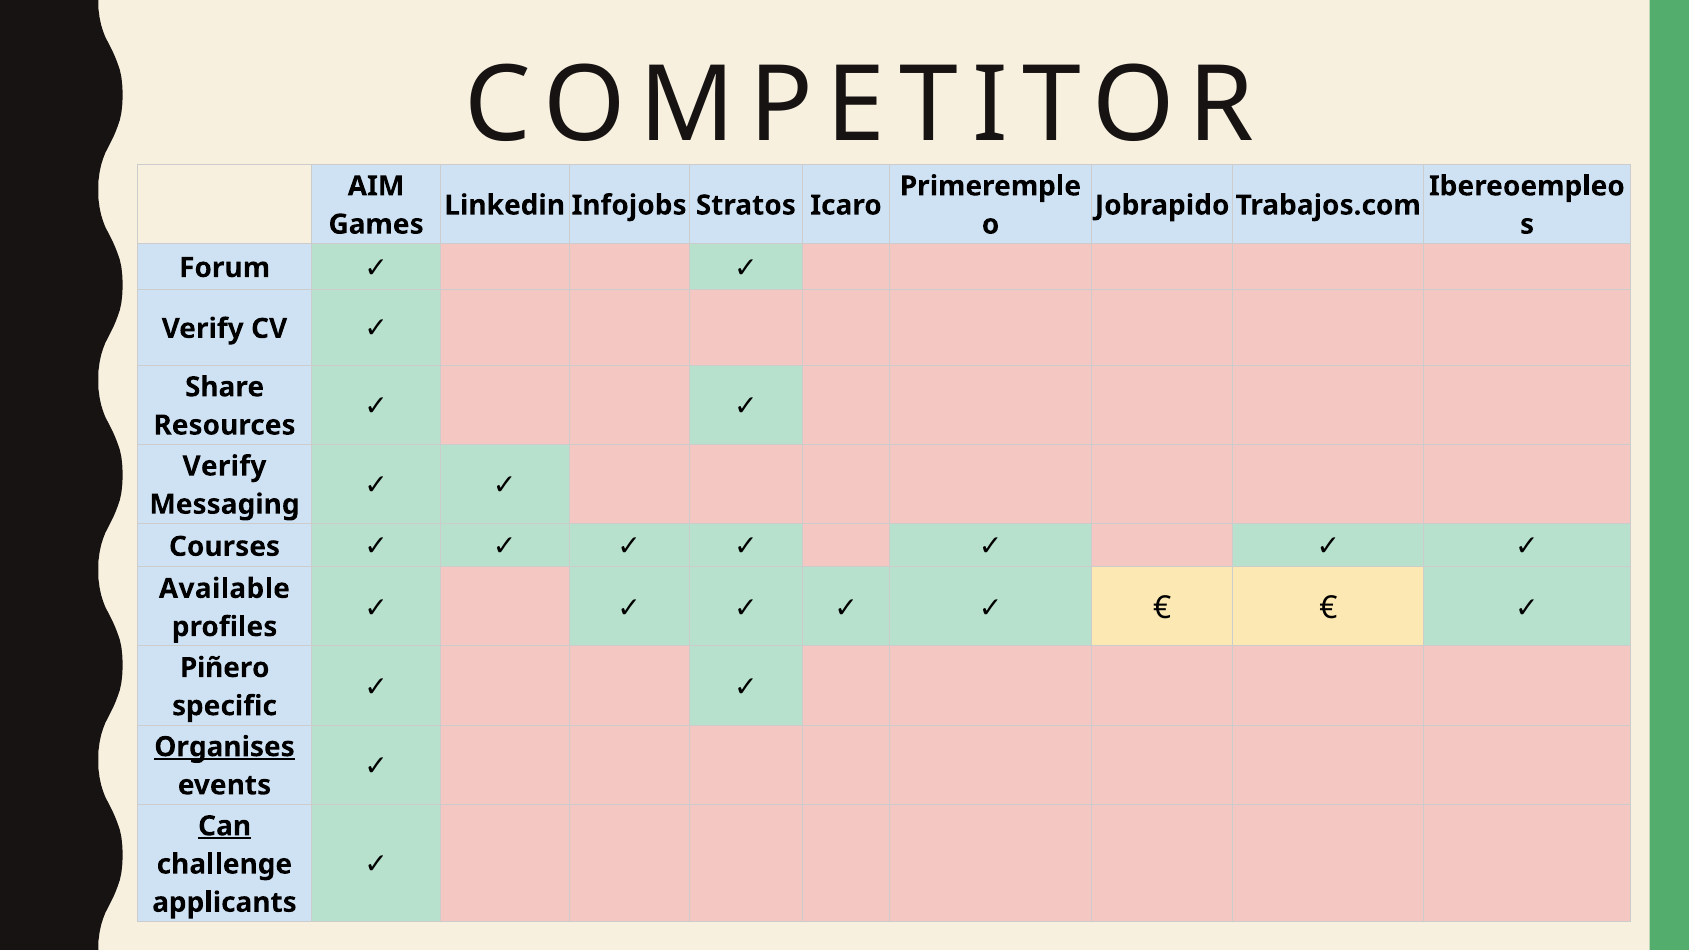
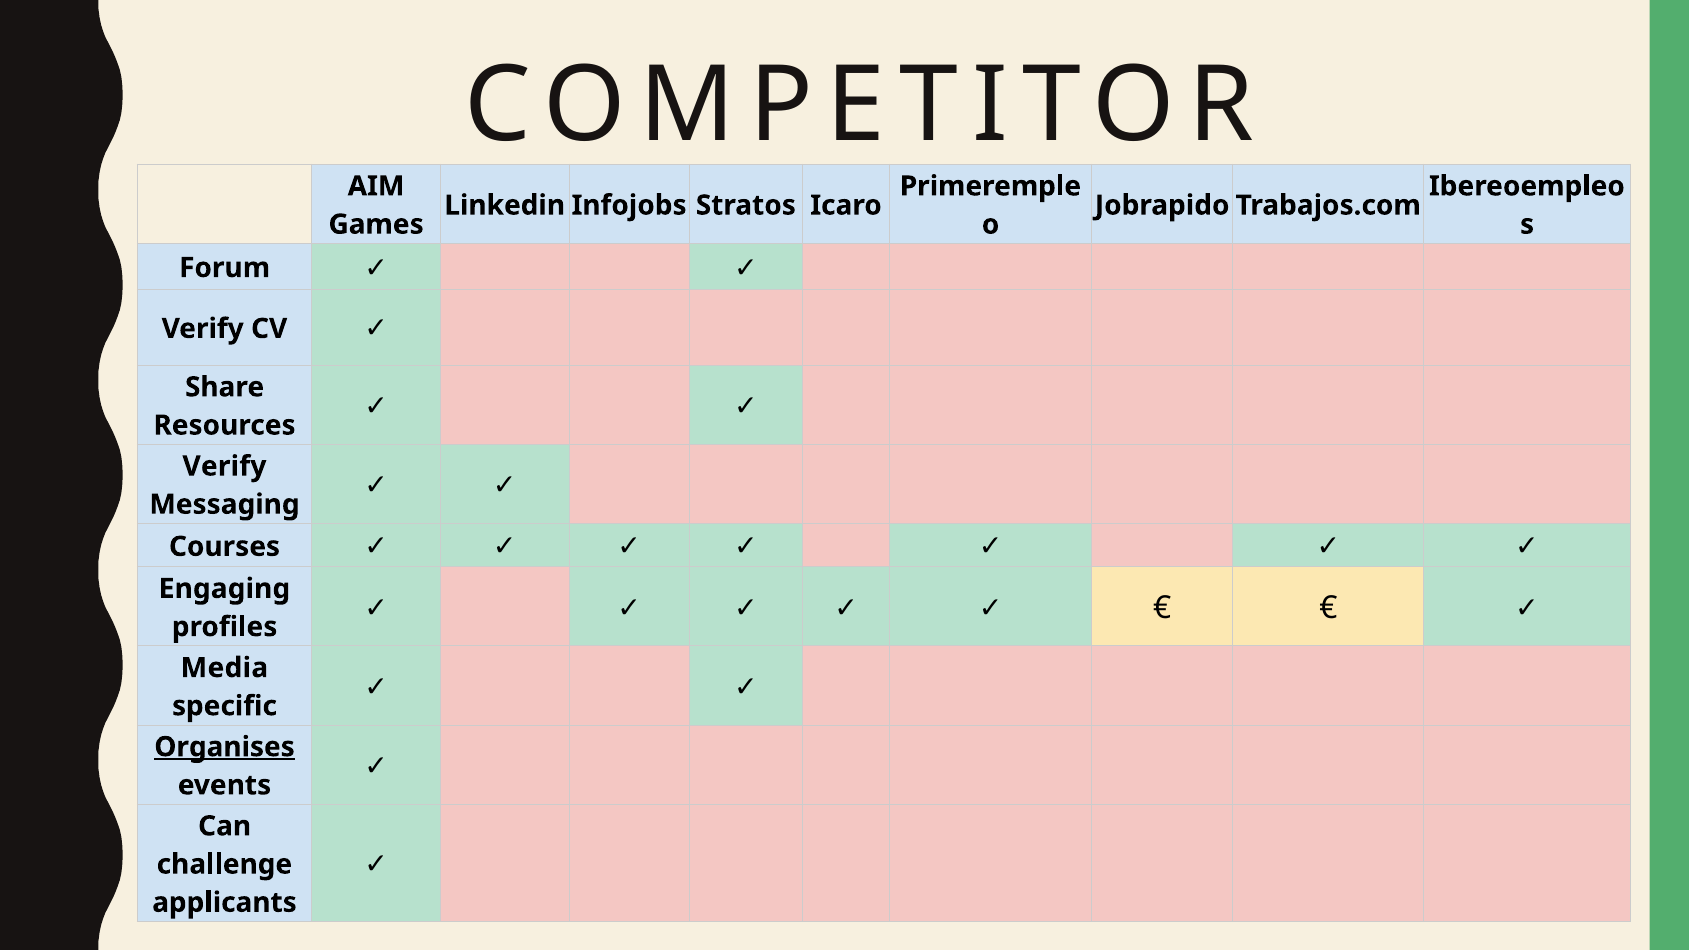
Available: Available -> Engaging (224, 589)
Piñero: Piñero -> Media (224, 668)
Can underline: present -> none (225, 826)
